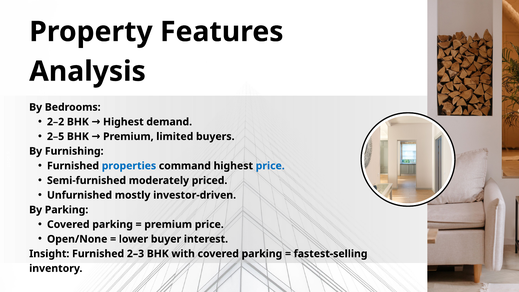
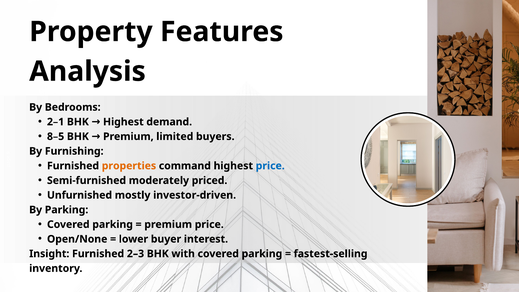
2–2: 2–2 -> 2–1 (56, 122)
2–5: 2–5 -> 8–5 (56, 136)
properties colour: blue -> orange (129, 166)
